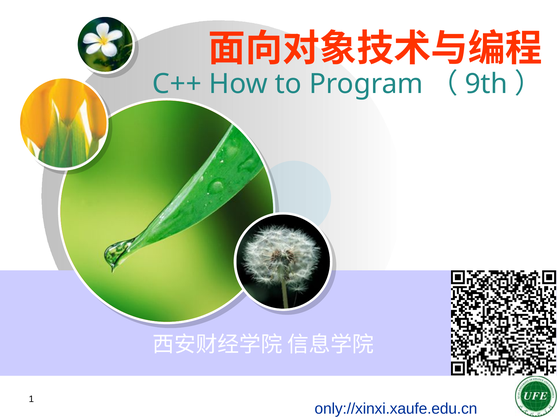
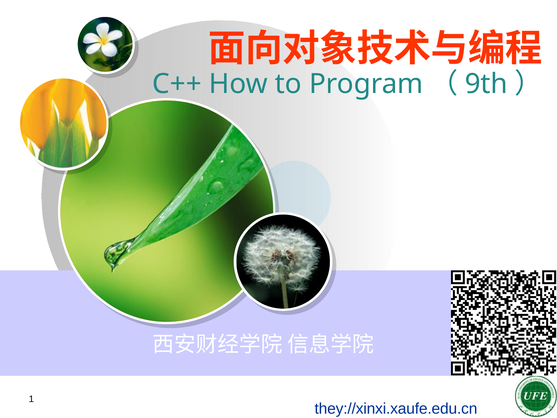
only://xinxi.xaufe.edu.cn: only://xinxi.xaufe.edu.cn -> they://xinxi.xaufe.edu.cn (396, 408)
